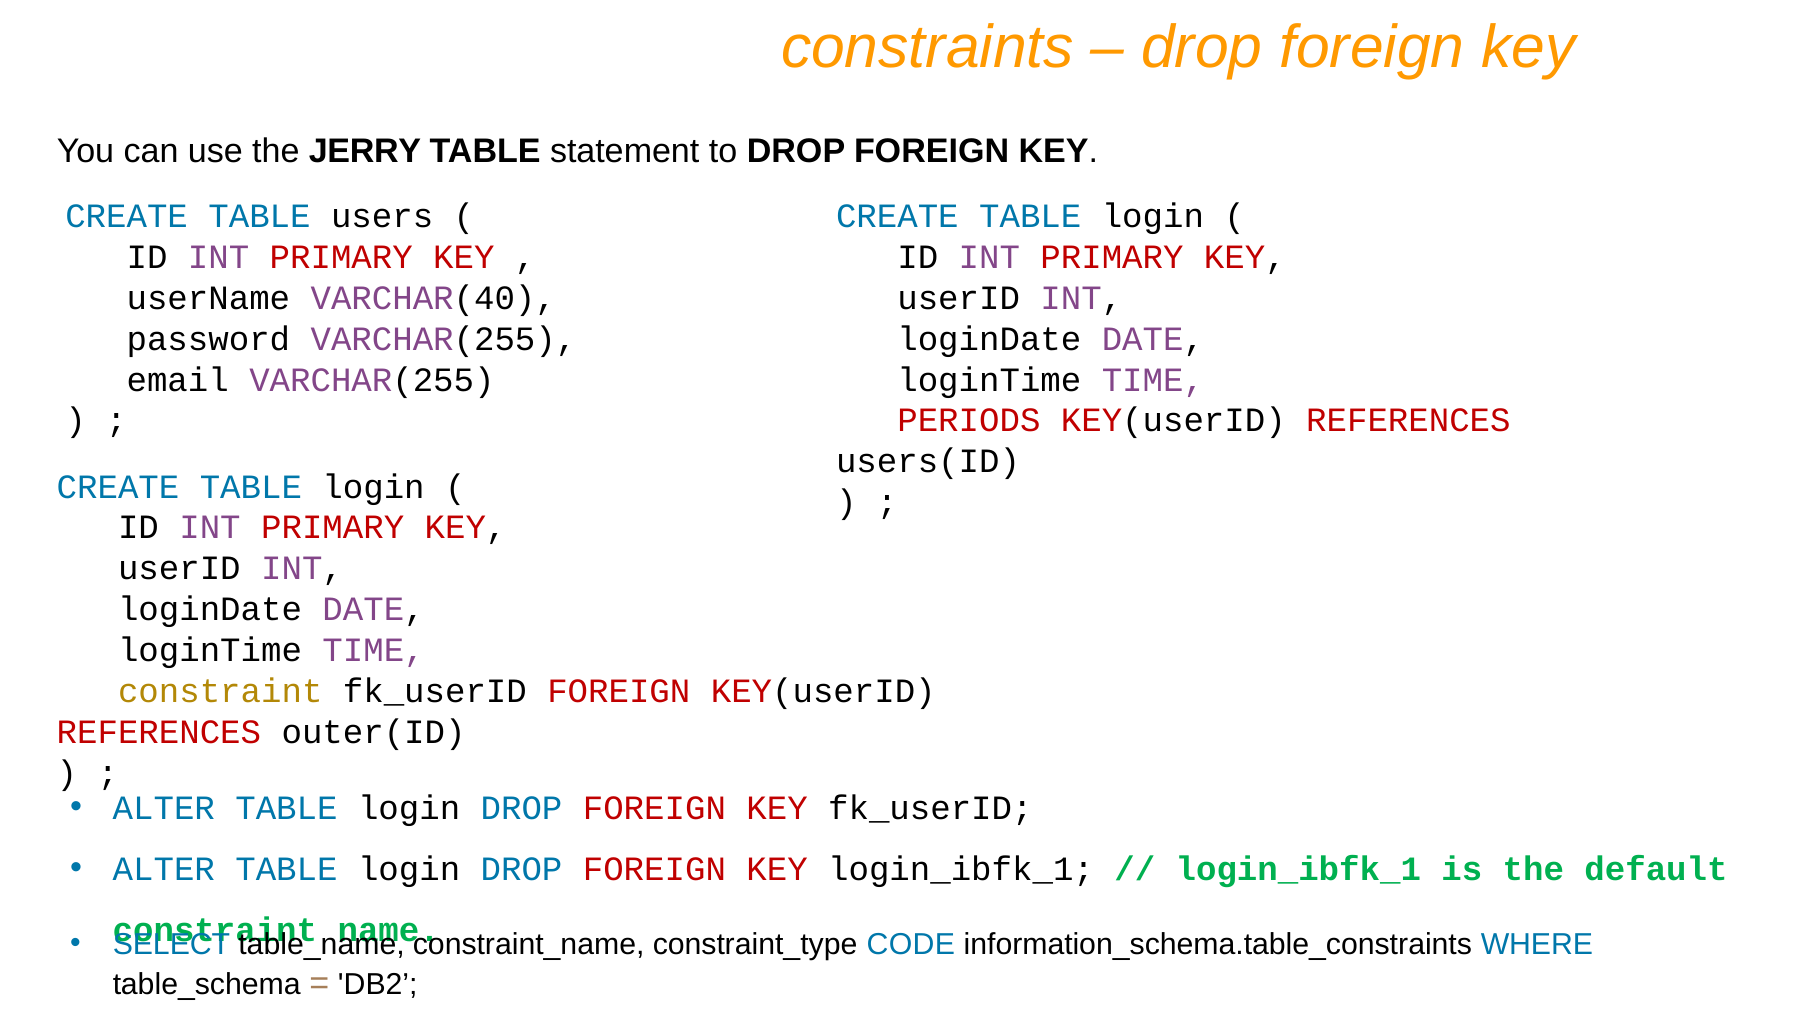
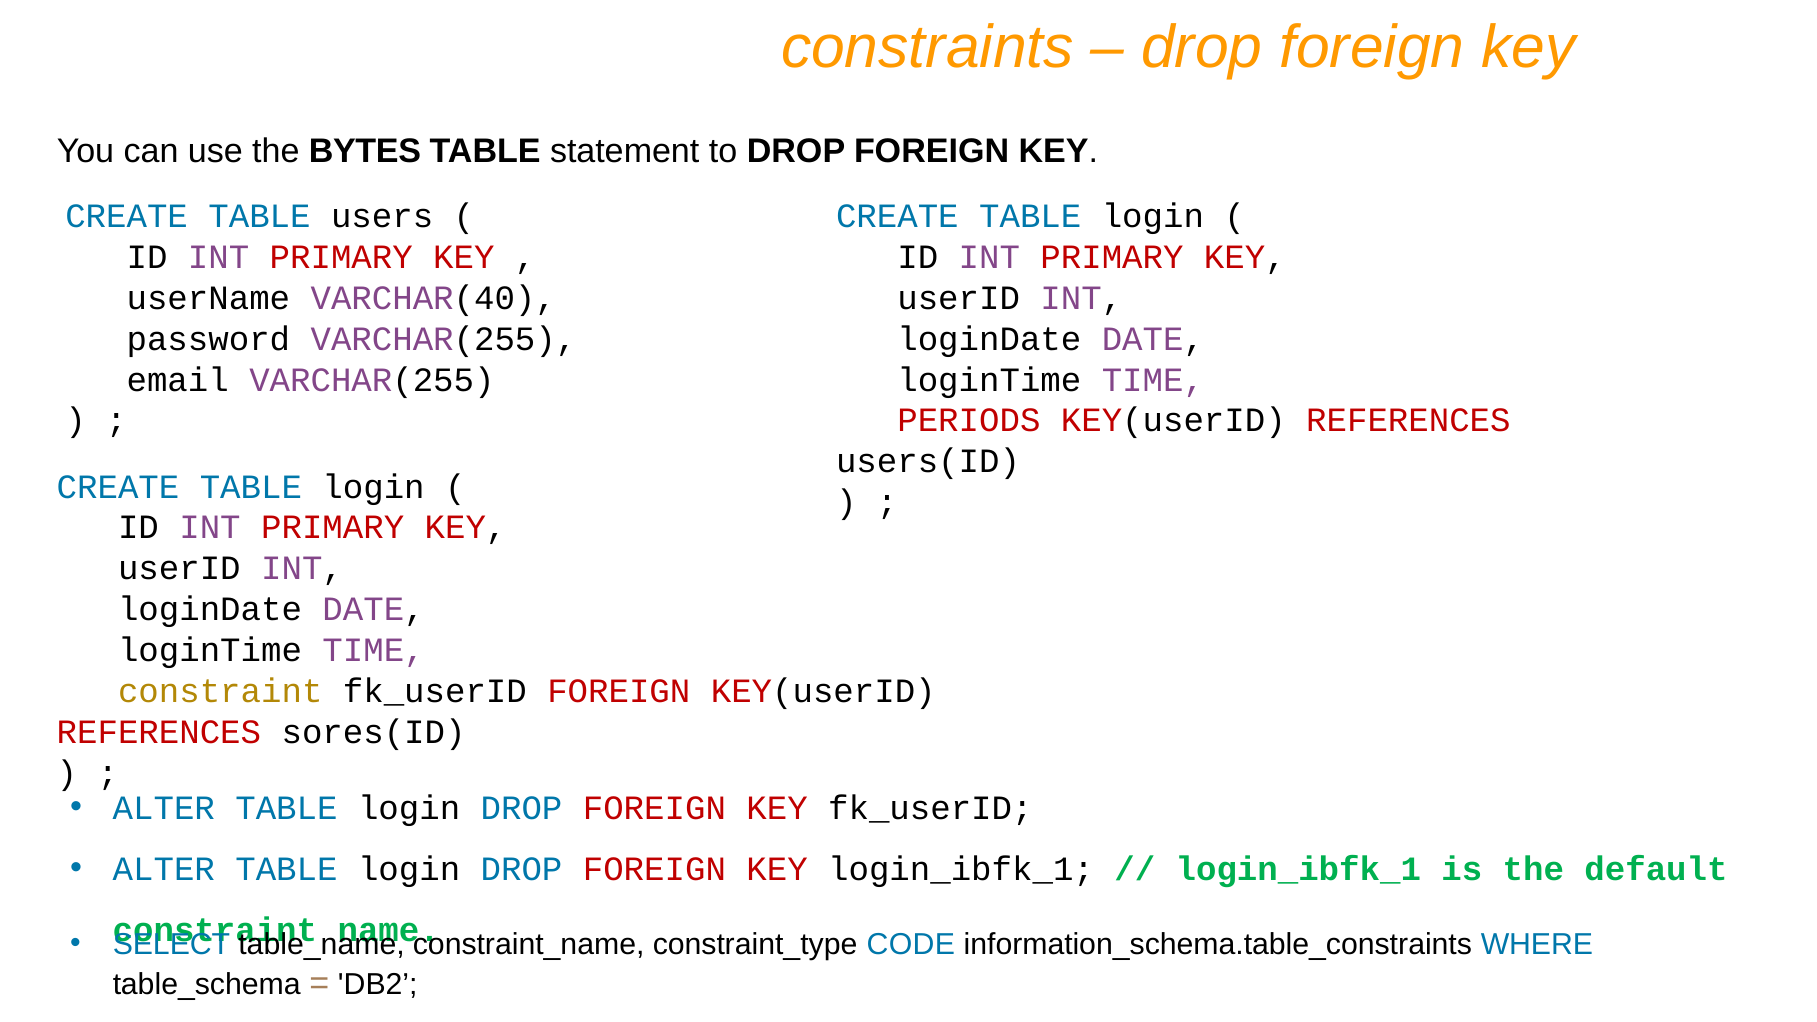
JERRY: JERRY -> BYTES (365, 151)
outer(ID: outer(ID -> sores(ID (374, 732)
